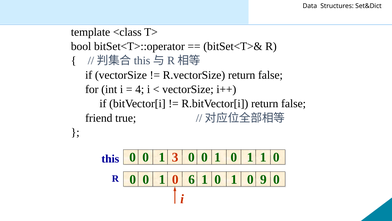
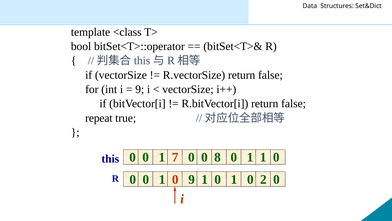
4: 4 -> 9 (140, 89)
friend: friend -> repeat (99, 118)
3: 3 -> 7 (175, 157)
1: 1 -> 8 (217, 157)
0 6: 6 -> 9 (192, 179)
9: 9 -> 2 (263, 179)
